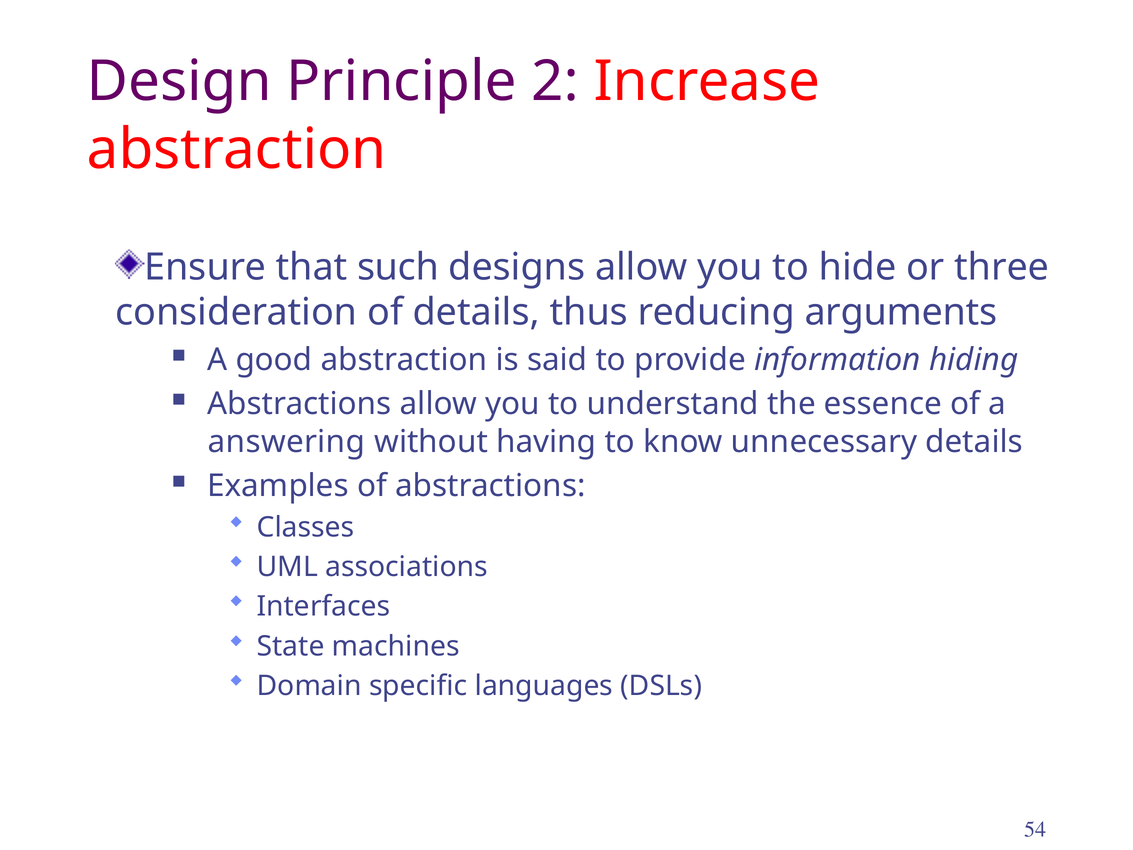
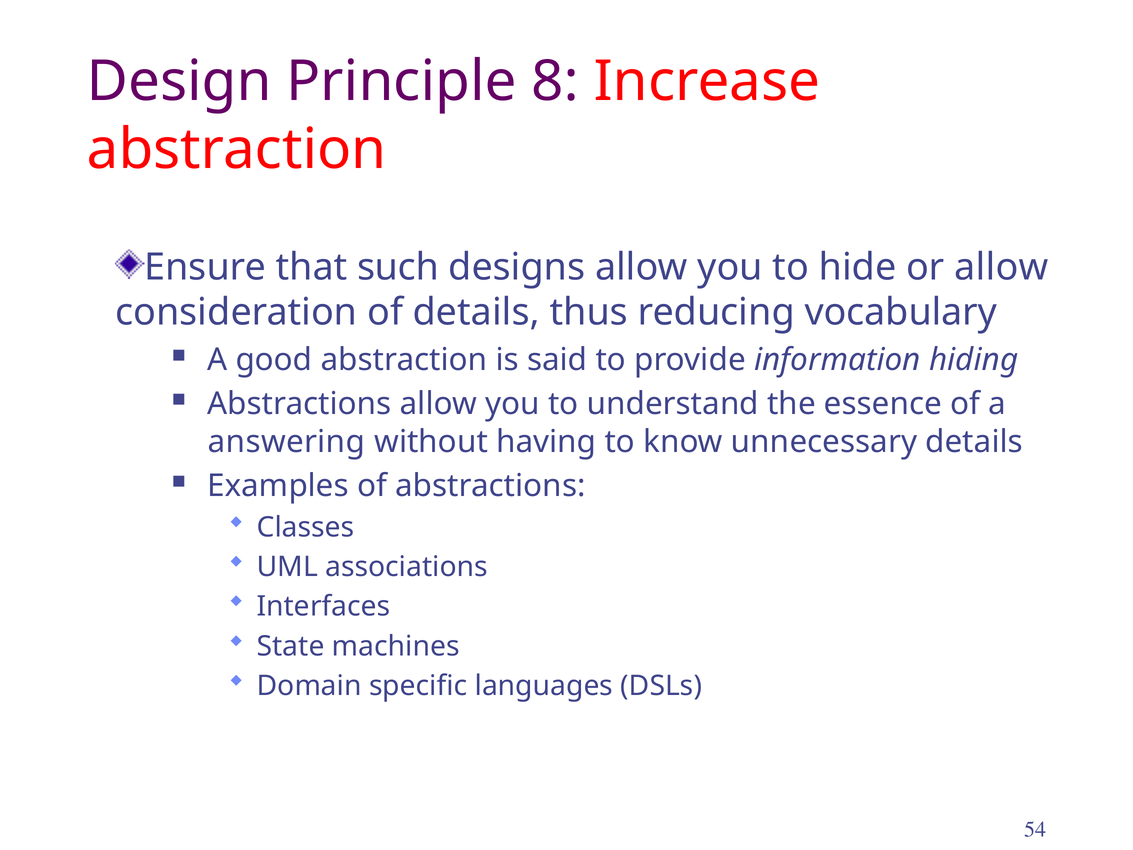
2: 2 -> 8 (555, 81)
or three: three -> allow (1002, 267)
arguments: arguments -> vocabulary (901, 312)
